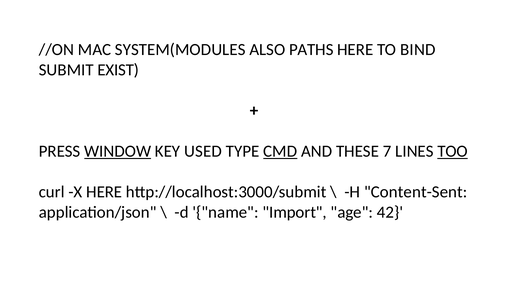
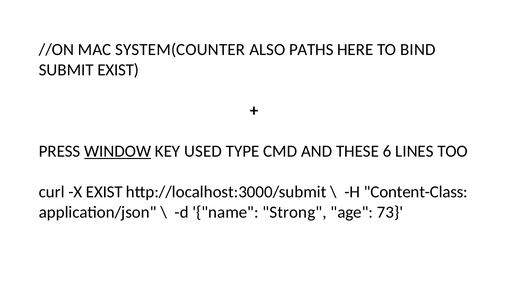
SYSTEM(MODULES: SYSTEM(MODULES -> SYSTEM(COUNTER (180, 49)
CMD underline: present -> none (280, 151)
7: 7 -> 6 (387, 151)
TOO underline: present -> none (453, 151)
X HERE: HERE -> EXIST (104, 192)
Content-Sent: Content-Sent -> Content-Class (416, 192)
Import: Import -> Strong (295, 212)
42: 42 -> 73 (390, 212)
